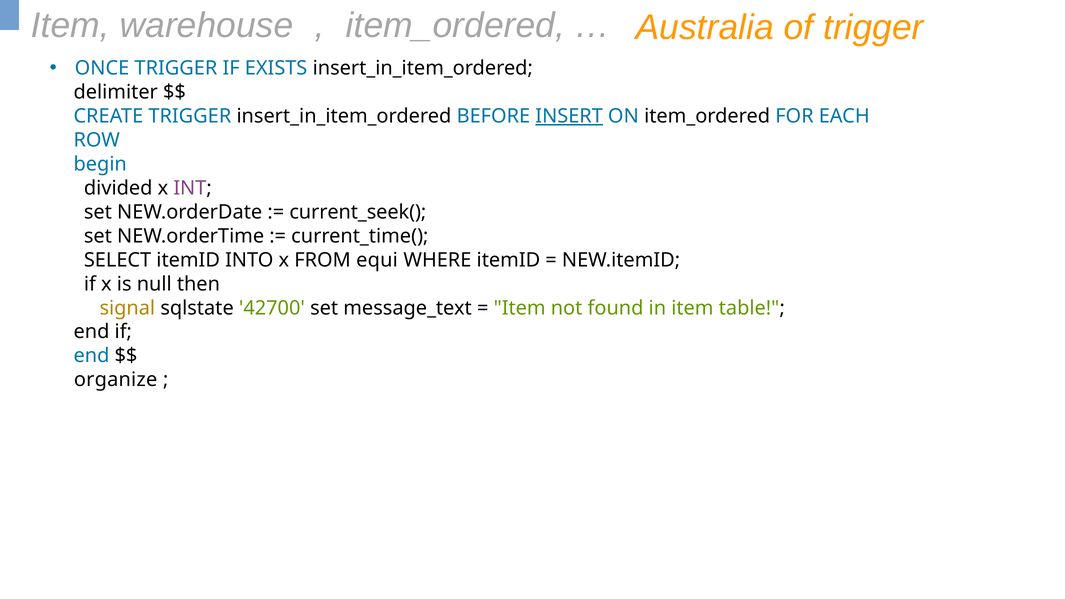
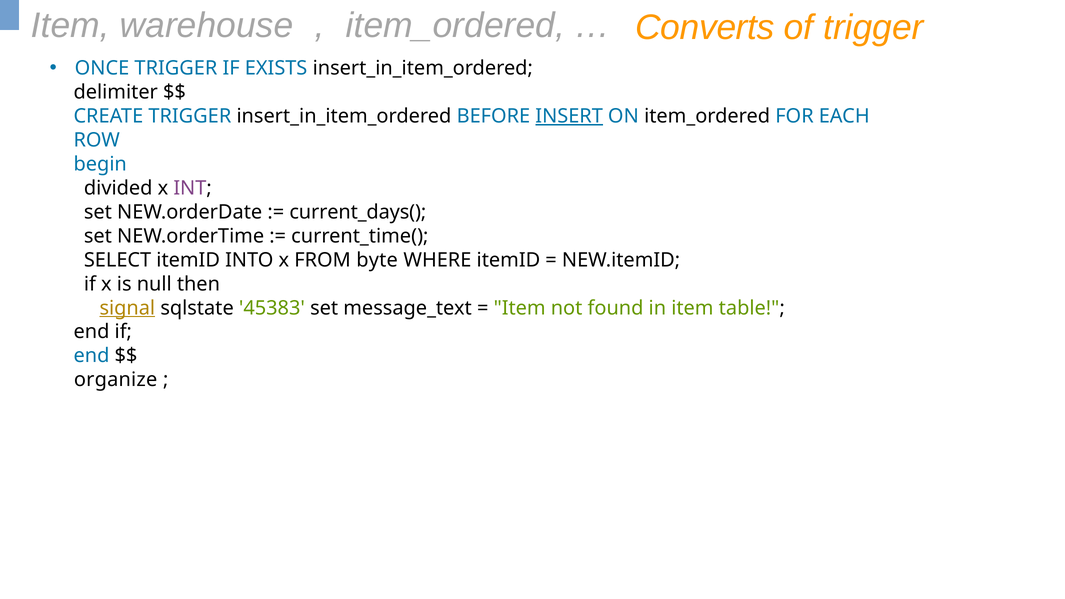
Australia: Australia -> Converts (705, 28)
current_seek(: current_seek( -> current_days( (358, 212)
equi: equi -> byte (377, 260)
signal underline: none -> present (127, 308)
42700: 42700 -> 45383 (272, 308)
